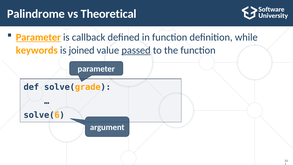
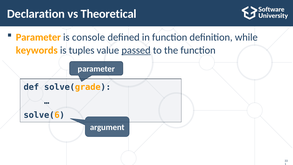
Palindrome: Palindrome -> Declaration (36, 14)
Parameter underline: present -> none (38, 37)
callback: callback -> console (89, 37)
joined: joined -> tuples (82, 50)
